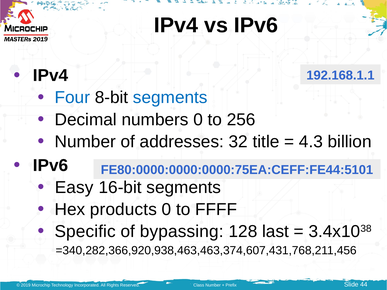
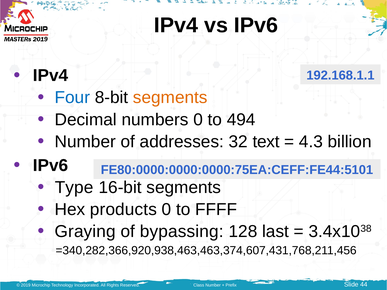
segments colour: blue -> orange (170, 98)
256: 256 -> 494 (241, 120)
title: title -> text (266, 142)
Easy: Easy -> Type (74, 188)
Specific: Specific -> Graying (85, 232)
